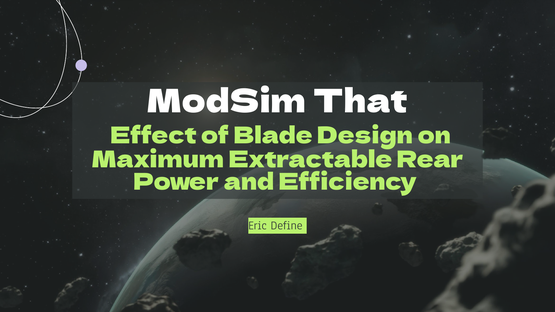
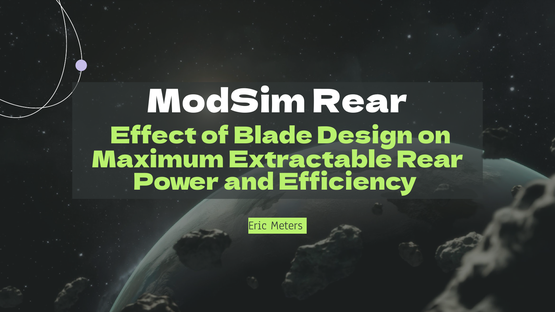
ModSim That: That -> Rear (360, 102)
Define: Define -> Meters (287, 226)
